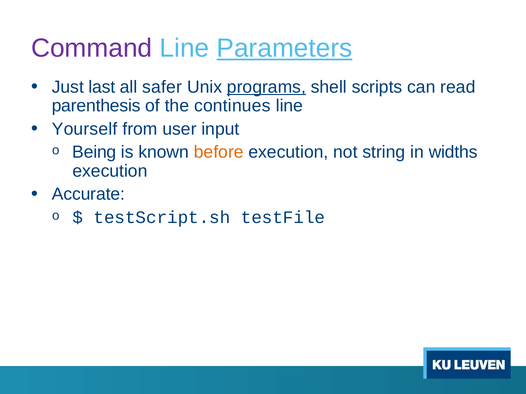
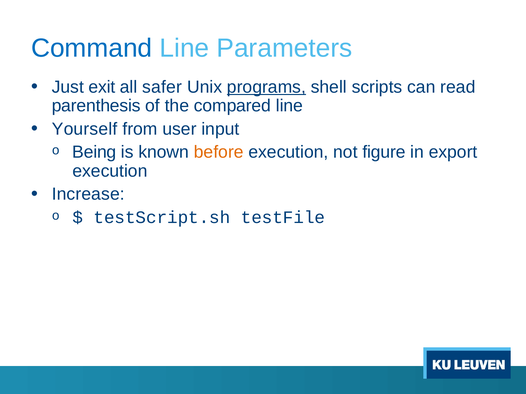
Command colour: purple -> blue (92, 48)
Parameters underline: present -> none (284, 48)
last: last -> exit (102, 87)
continues: continues -> compared (232, 106)
string: string -> figure (384, 152)
widths: widths -> export (453, 152)
Accurate: Accurate -> Increase (88, 194)
